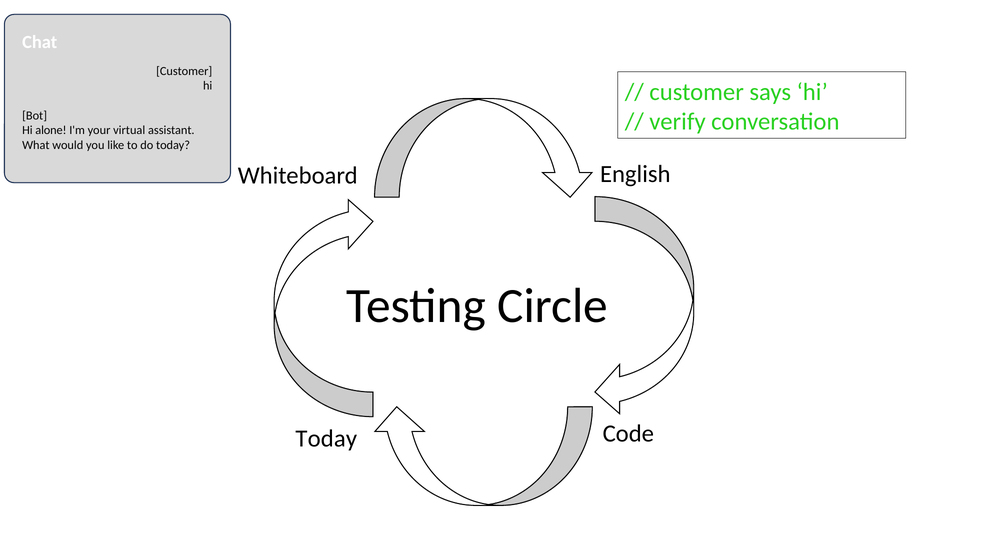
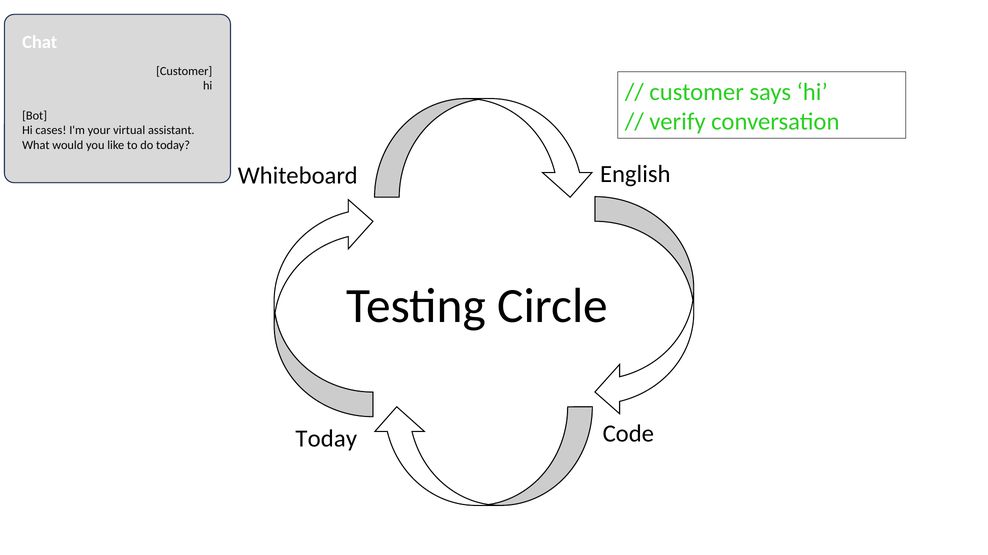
alone: alone -> cases (51, 130)
